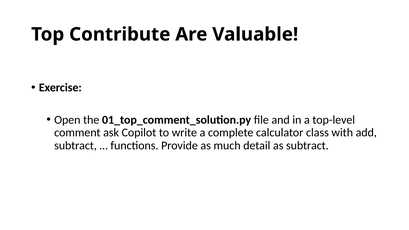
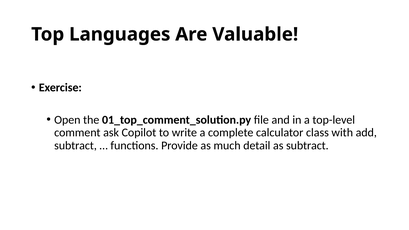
Contribute: Contribute -> Languages (120, 34)
